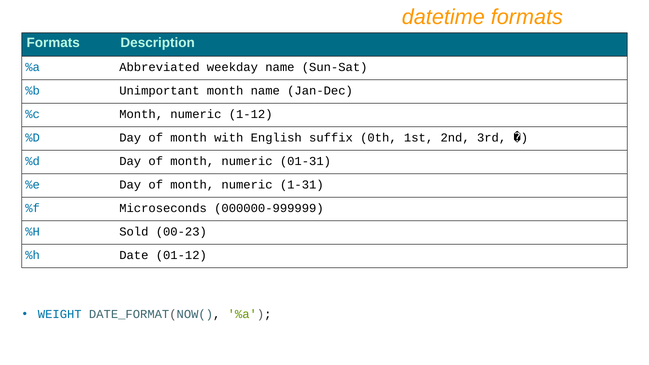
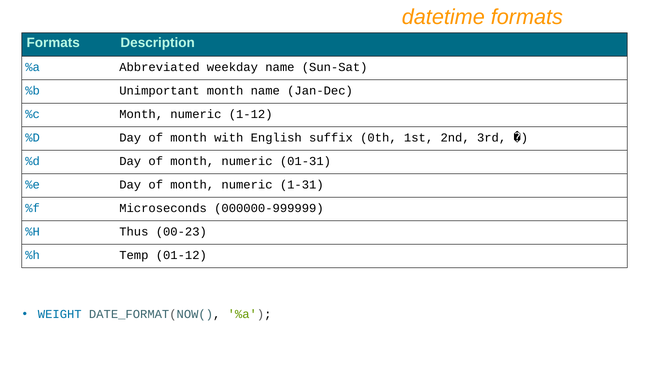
Sold: Sold -> Thus (134, 232)
Date: Date -> Temp (134, 255)
